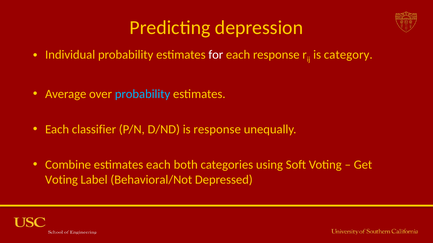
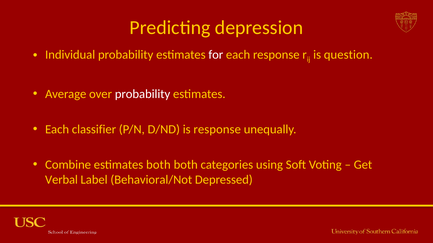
category: category -> question (348, 55)
probability colour: light blue -> white (143, 94)
estimates each: each -> both (158, 165)
Voting: Voting -> Verbal (61, 180)
